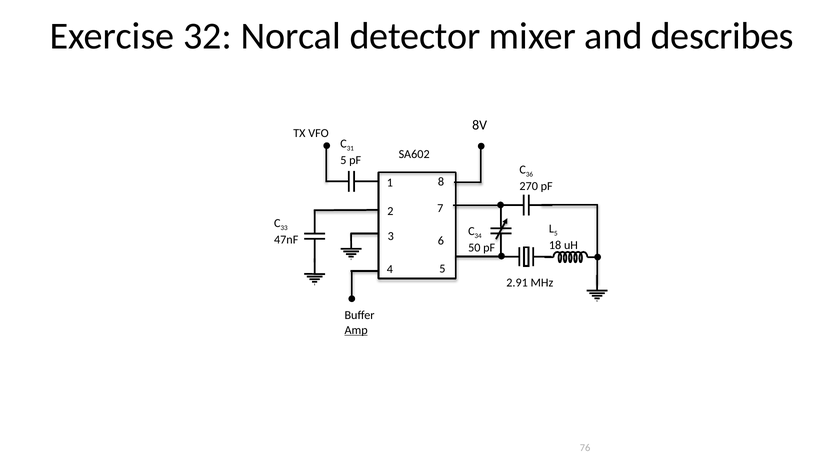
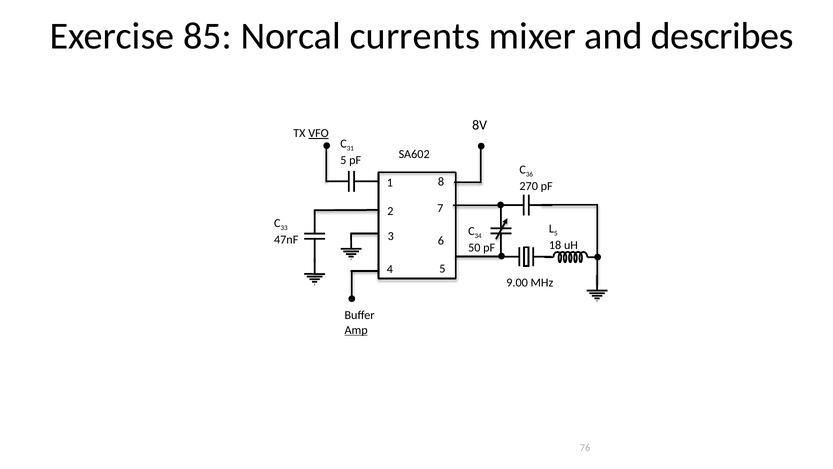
32: 32 -> 85 (208, 36)
detector: detector -> currents (415, 36)
VFO underline: none -> present (318, 133)
2.91: 2.91 -> 9.00 (517, 282)
